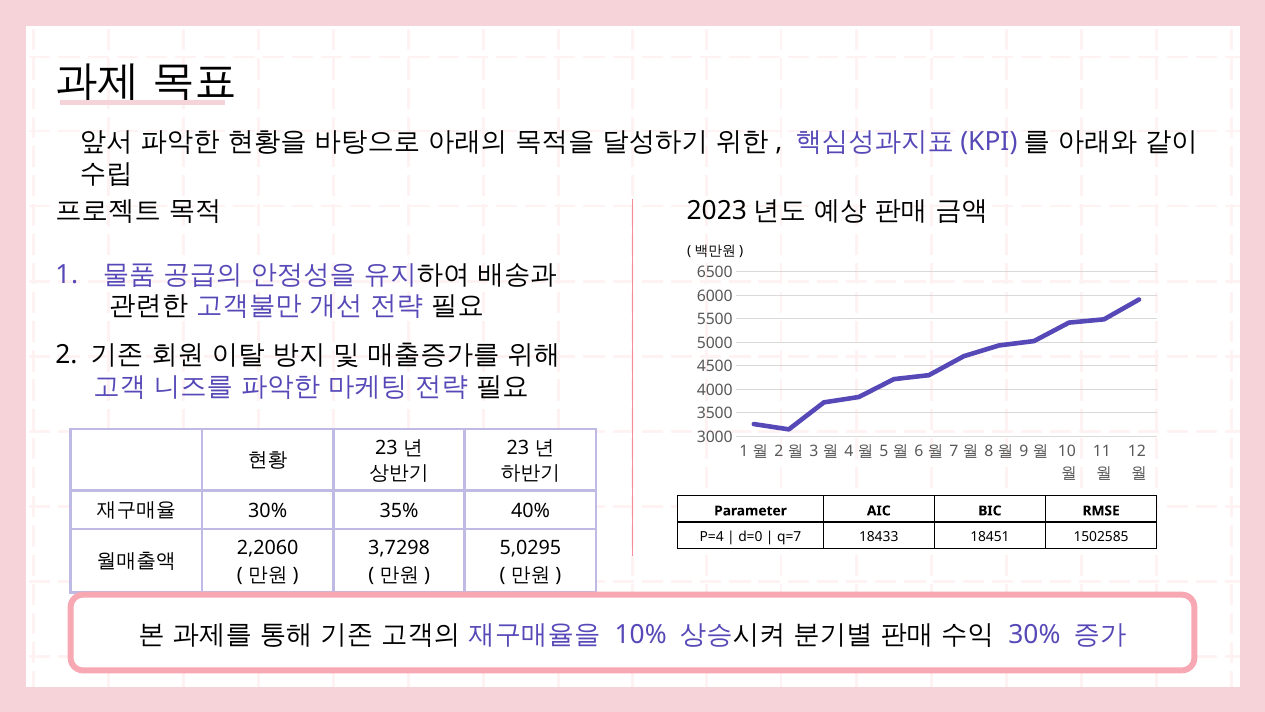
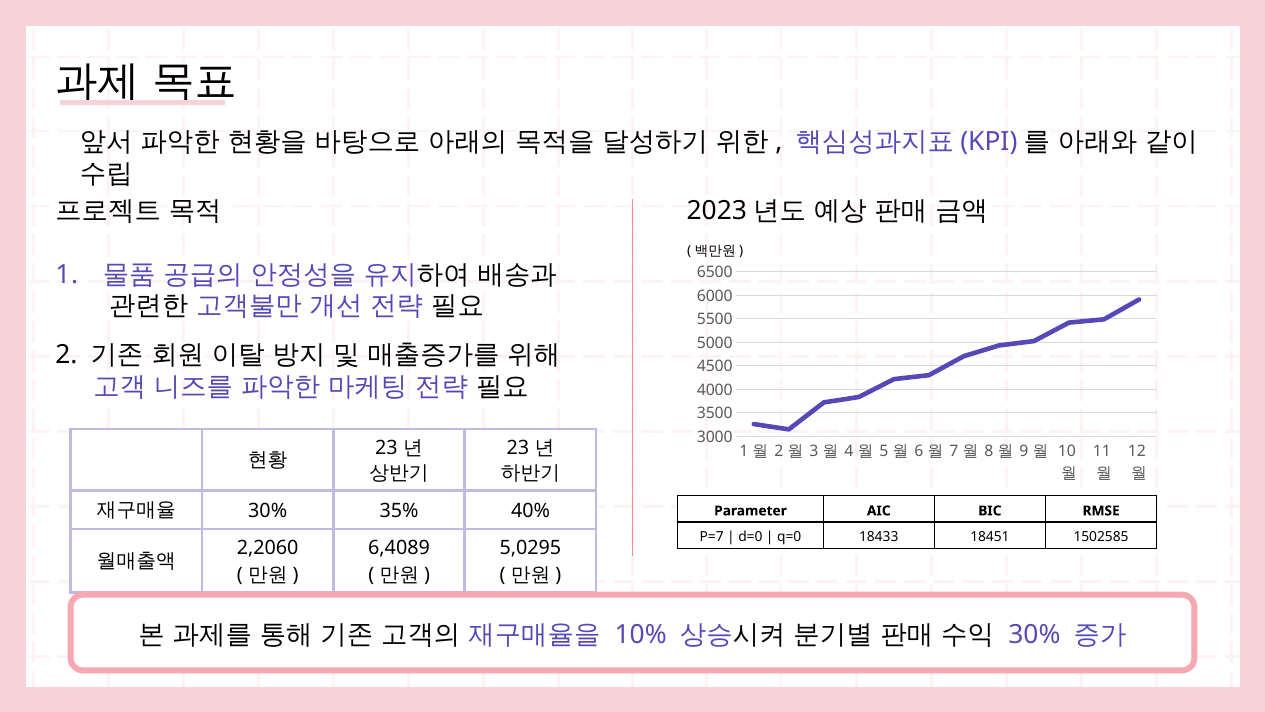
P=4: P=4 -> P=7 (712, 537)
q=7: q=7 -> q=0 (789, 537)
3,7298: 3,7298 -> 6,4089 (399, 548)
